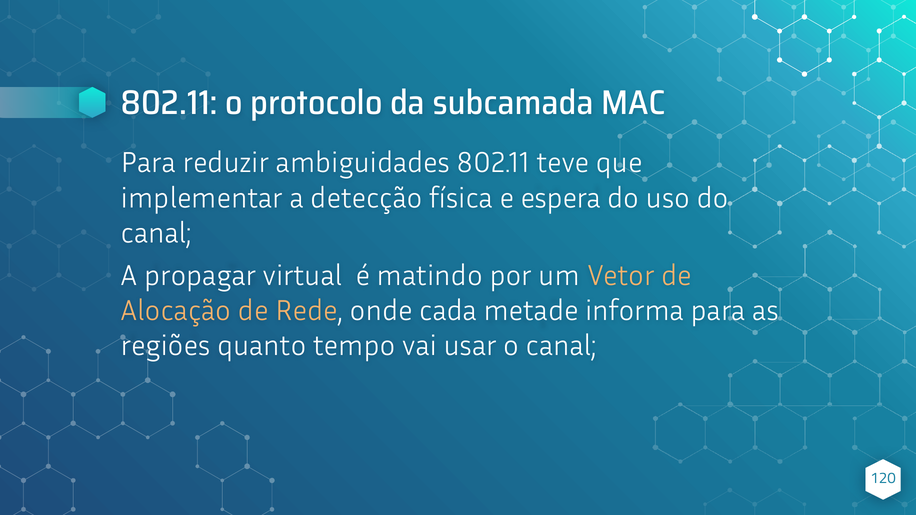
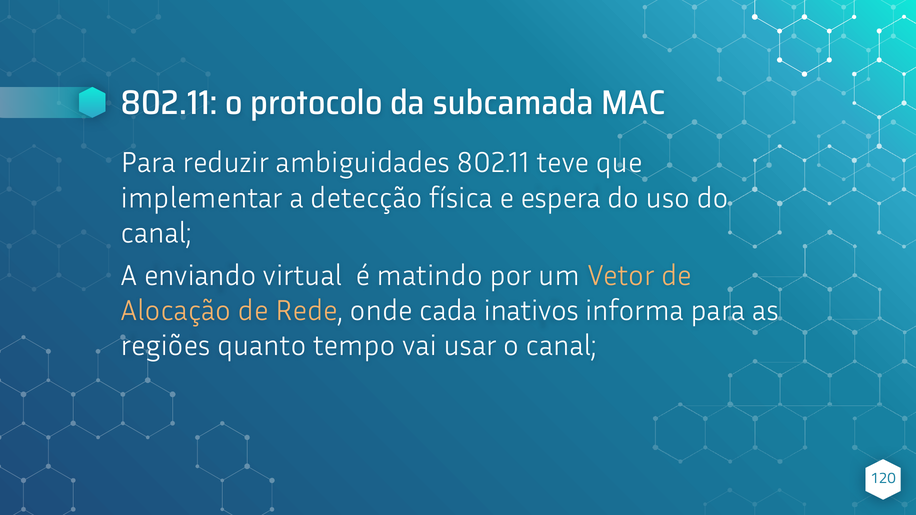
propagar: propagar -> enviando (200, 276)
metade: metade -> inativos (531, 311)
